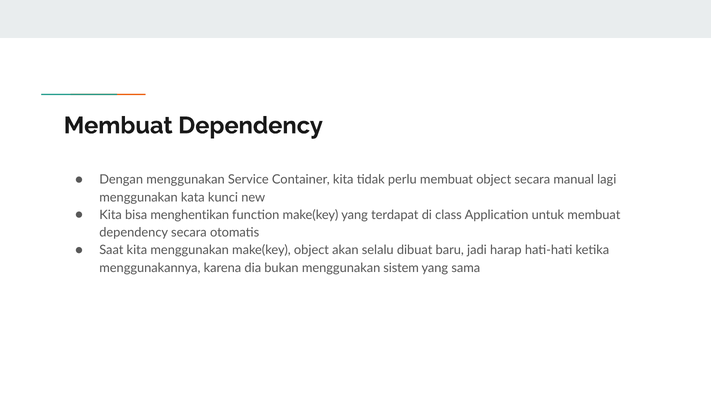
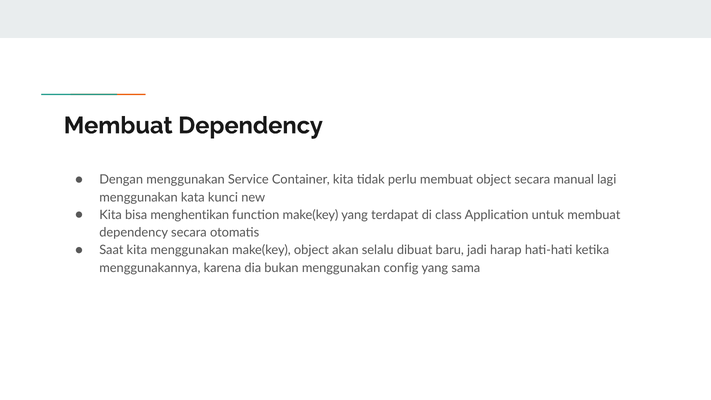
sistem: sistem -> config (401, 268)
